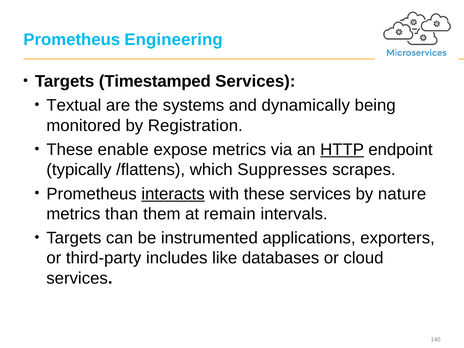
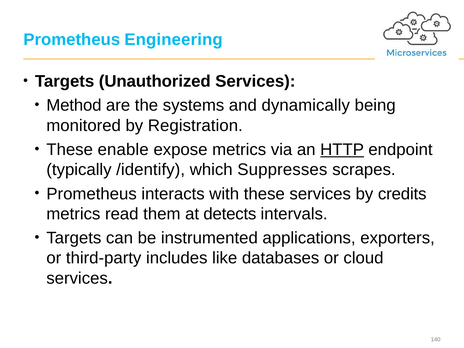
Timestamped: Timestamped -> Unauthorized (155, 81)
Textual: Textual -> Method (74, 105)
/flattens: /flattens -> /identify (151, 170)
interacts underline: present -> none (173, 194)
nature: nature -> credits (402, 194)
than: than -> read (122, 214)
remain: remain -> detects (230, 214)
